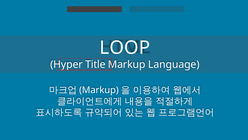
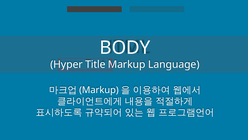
LOOP: LOOP -> BODY (125, 47)
